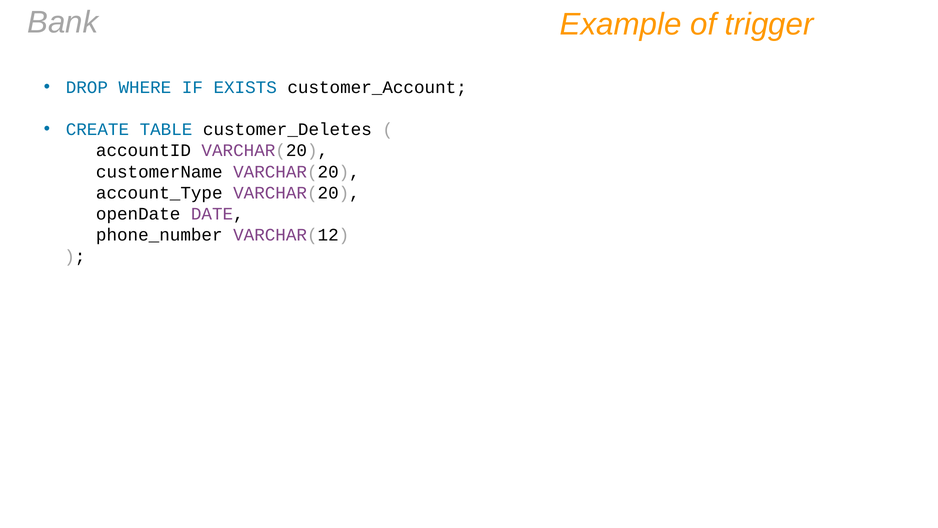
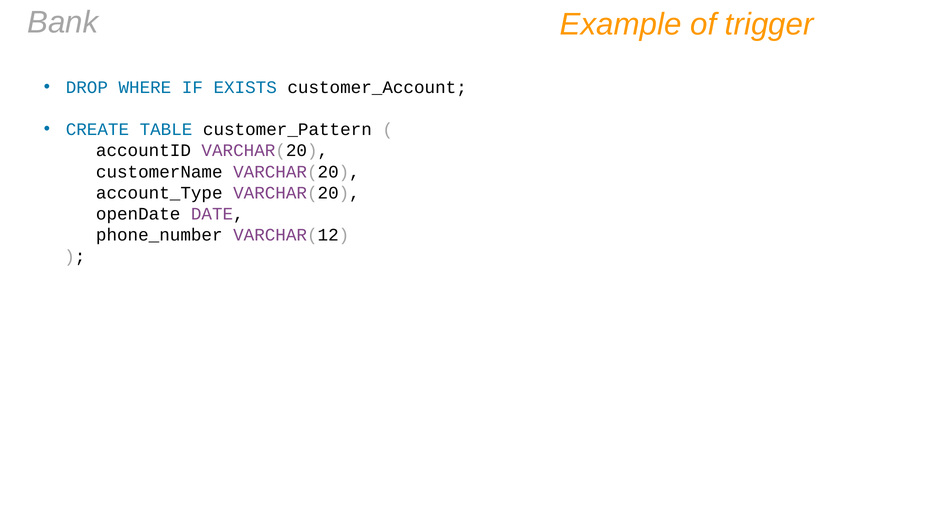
customer_Deletes: customer_Deletes -> customer_Pattern (287, 129)
